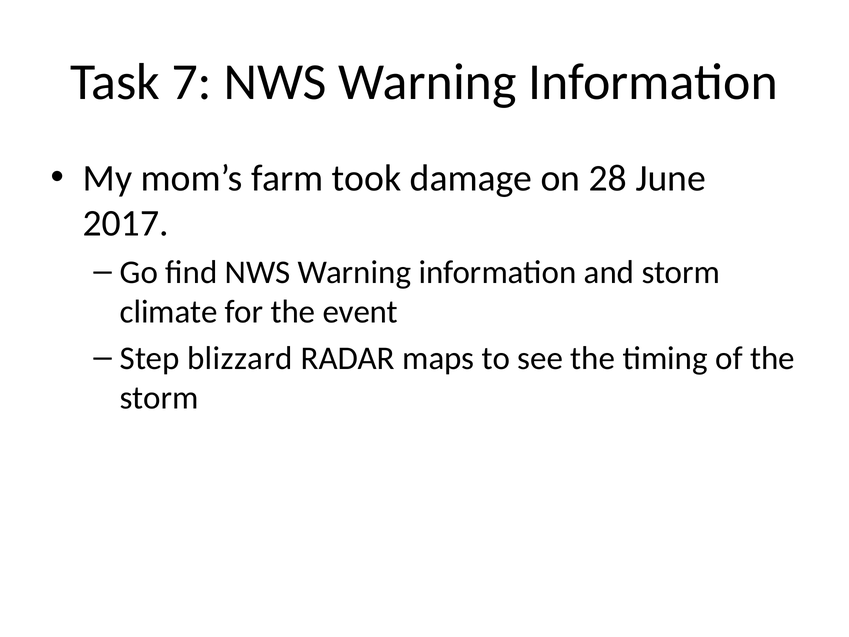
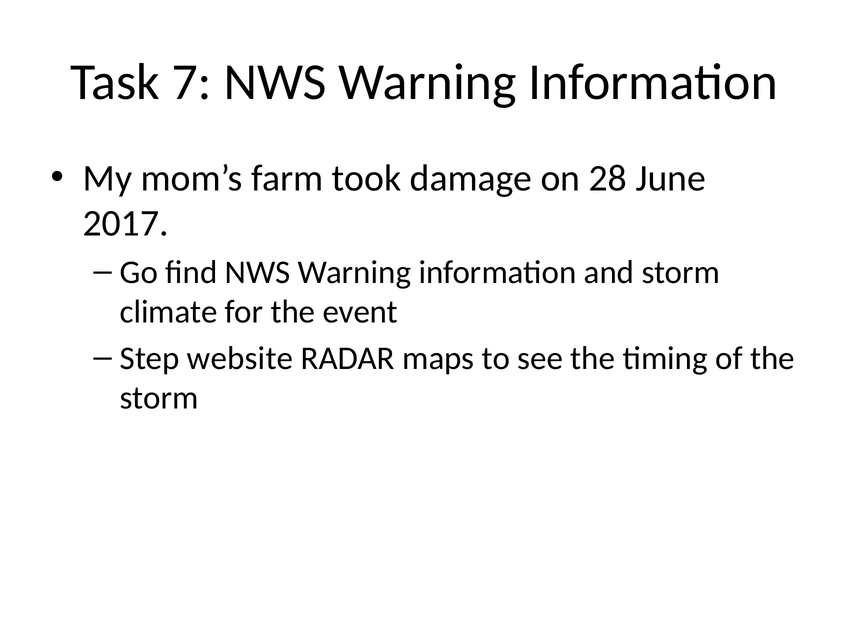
blizzard: blizzard -> website (240, 358)
